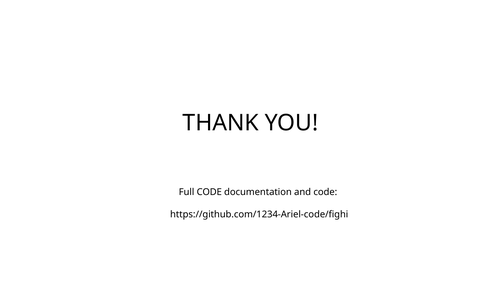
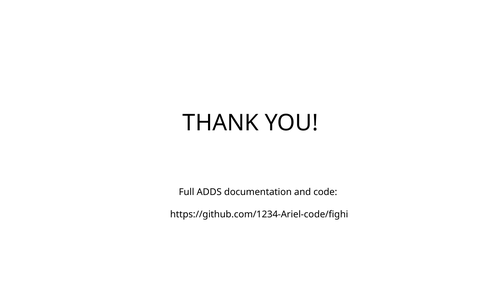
Full CODE: CODE -> ADDS (209, 192)
